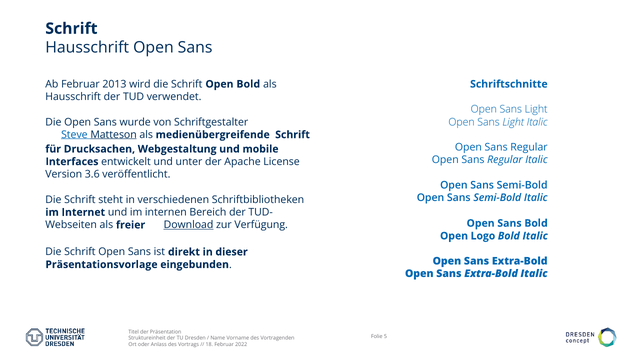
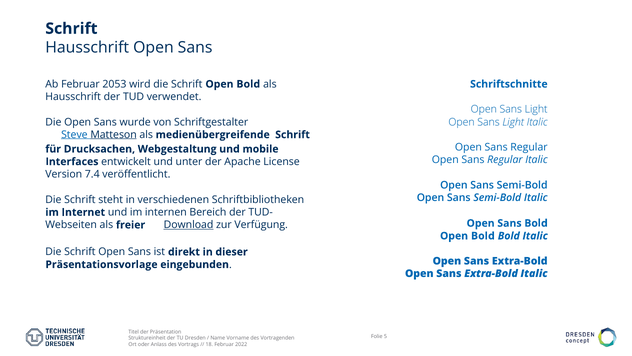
2013: 2013 -> 2053 (114, 84)
3.6: 3.6 -> 7.4 (92, 174)
Logo: Logo -> Bold (483, 236)
